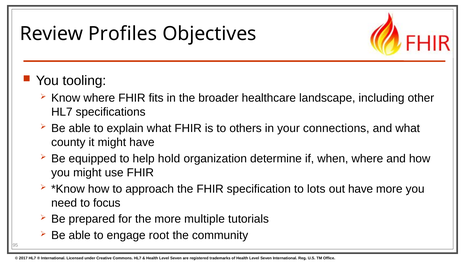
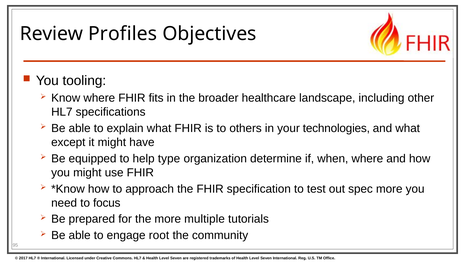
connections: connections -> technologies (336, 128)
county: county -> except (68, 142)
hold: hold -> type (169, 158)
lots: lots -> test (316, 189)
out have: have -> spec (361, 189)
